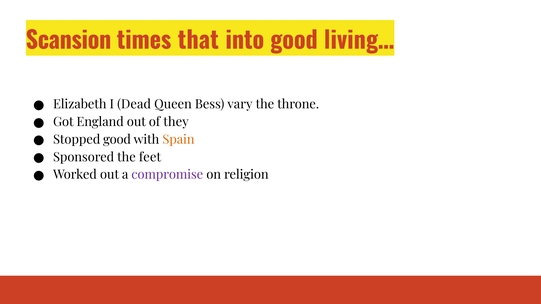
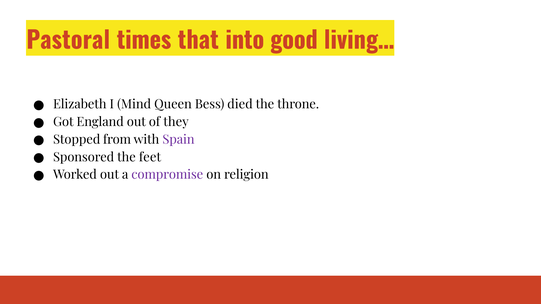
Scansion: Scansion -> Pastoral (68, 41)
Dead: Dead -> Mind (134, 104)
vary: vary -> died (240, 104)
Stopped good: good -> from (117, 140)
Spain colour: orange -> purple (179, 140)
